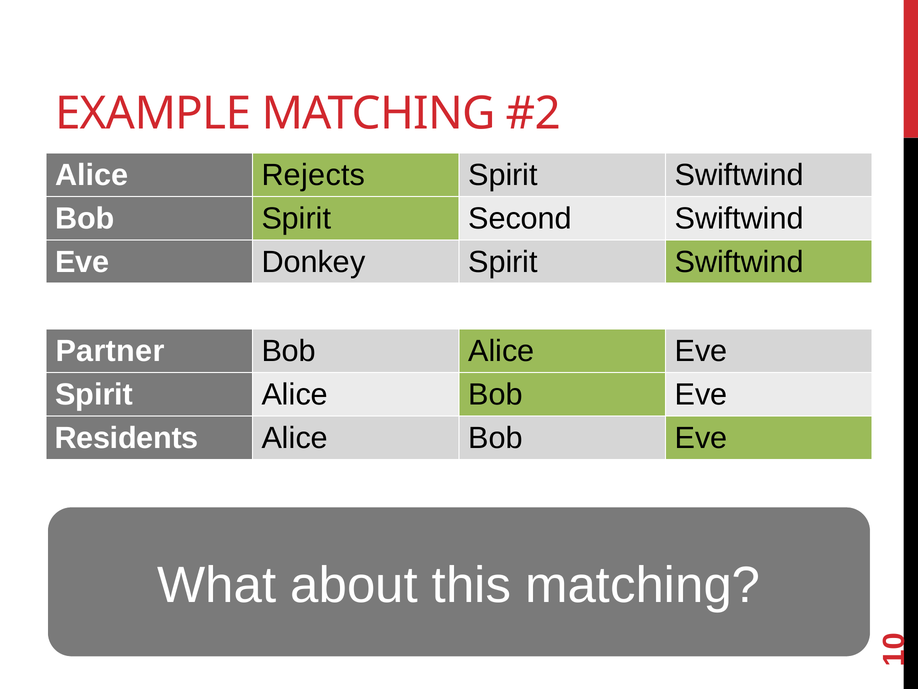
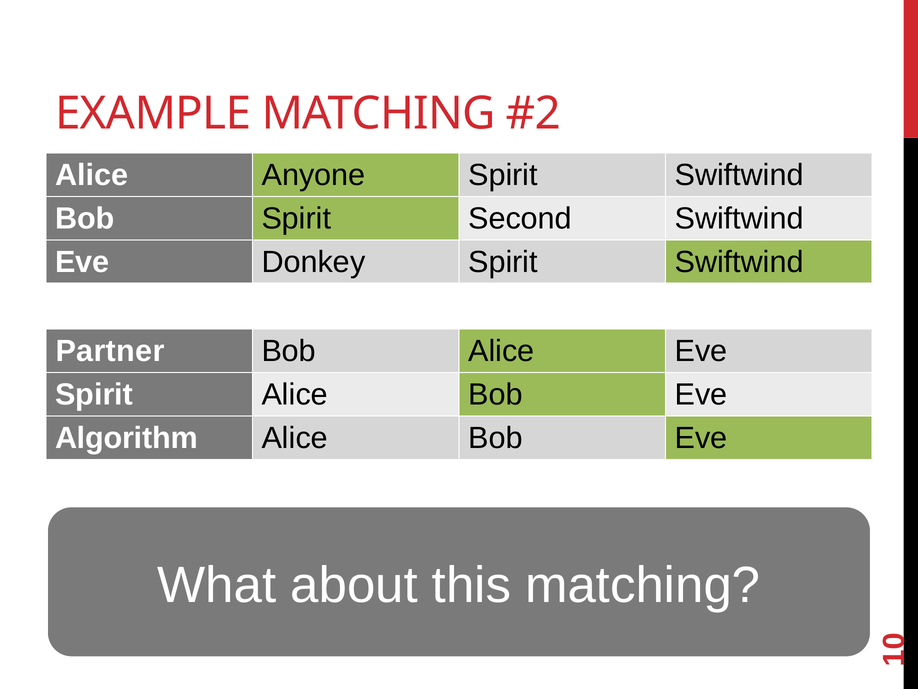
Rejects: Rejects -> Anyone (313, 175)
Residents: Residents -> Algorithm (127, 438)
